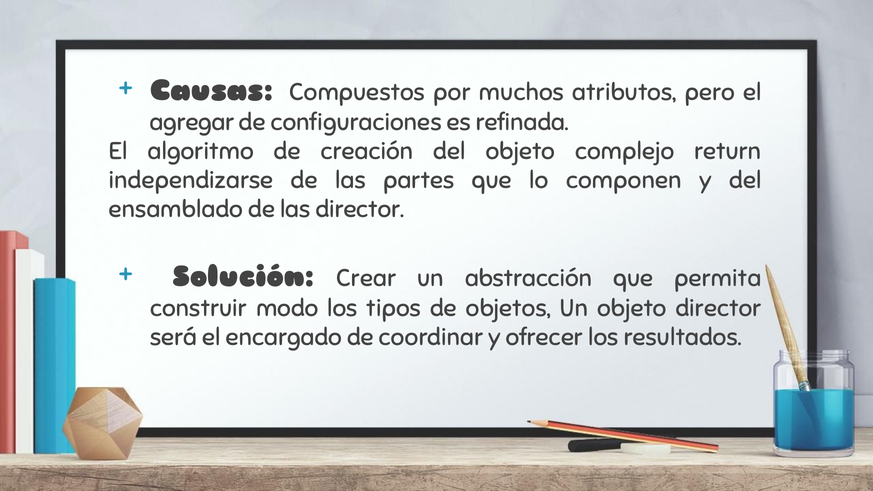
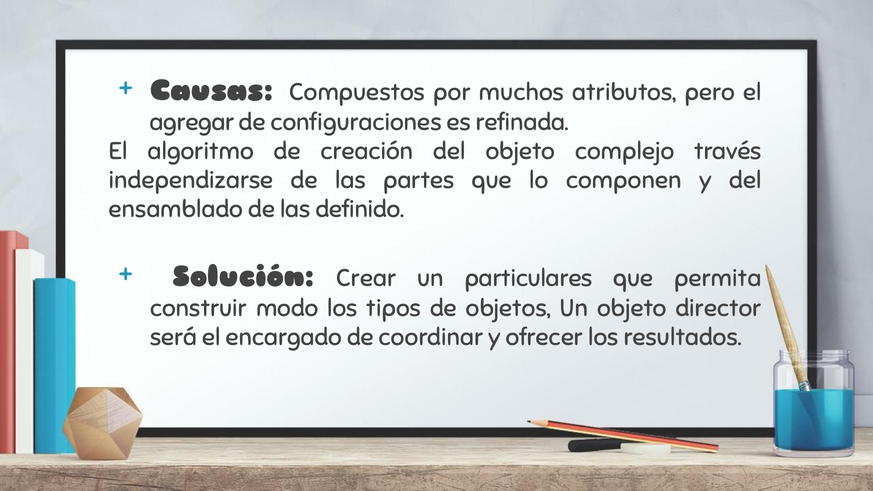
return: return -> través (728, 151)
las director: director -> definido (360, 209)
abstracción: abstracción -> particulares (529, 278)
